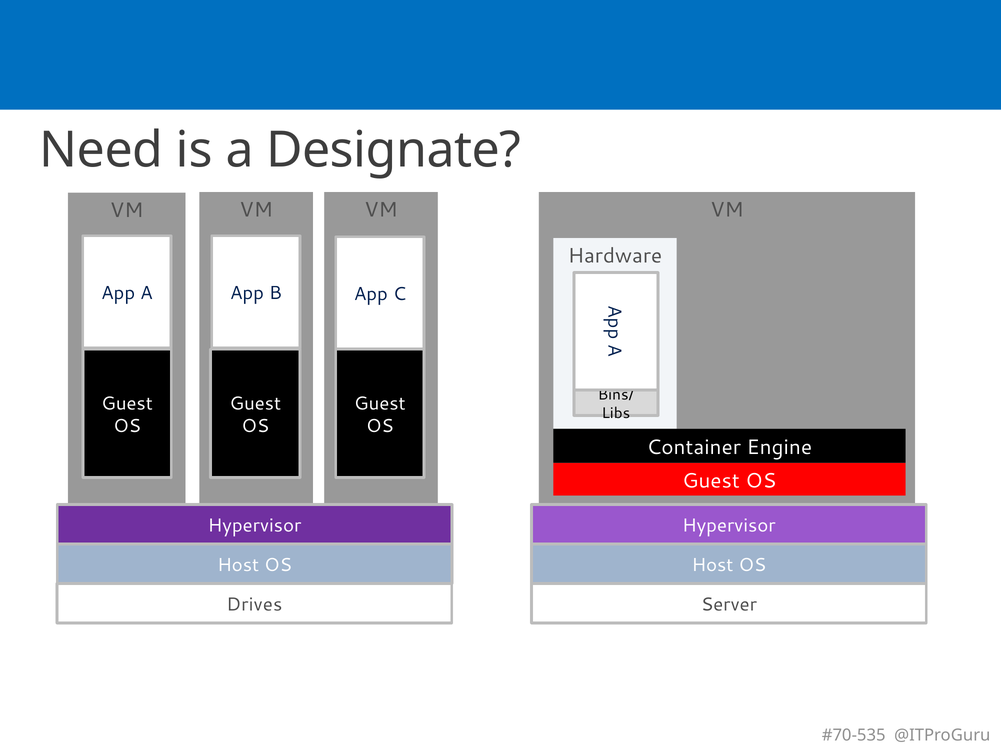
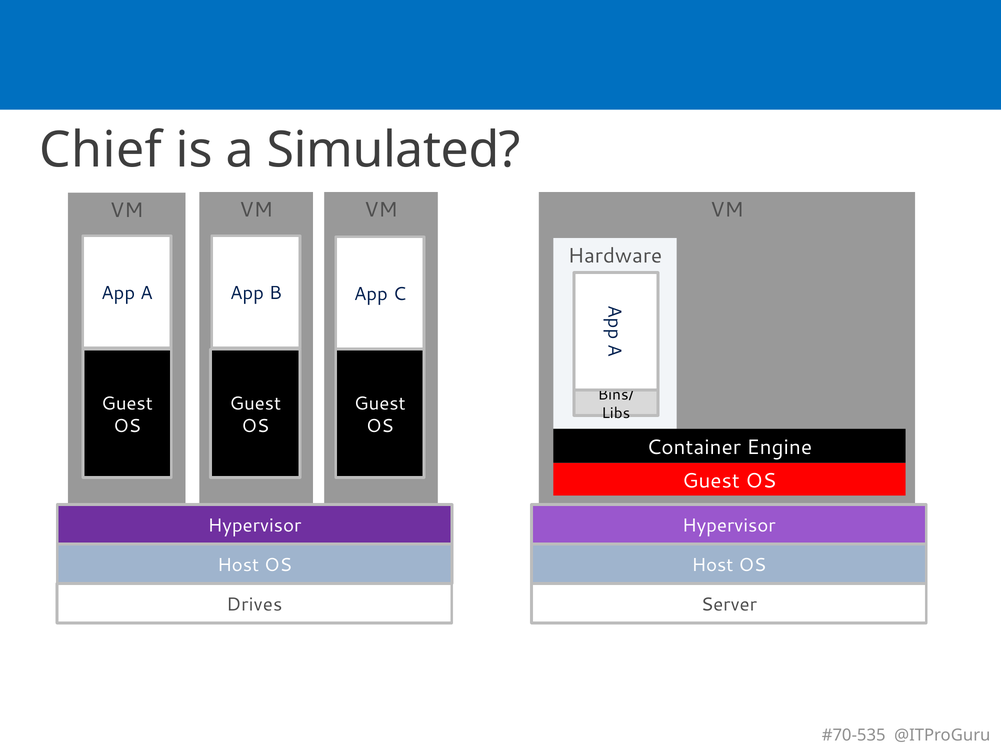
Need: Need -> Chief (101, 150)
Designate: Designate -> Simulated (394, 150)
